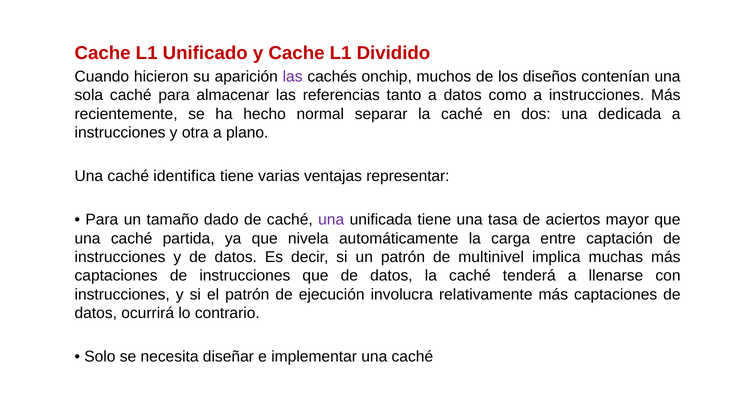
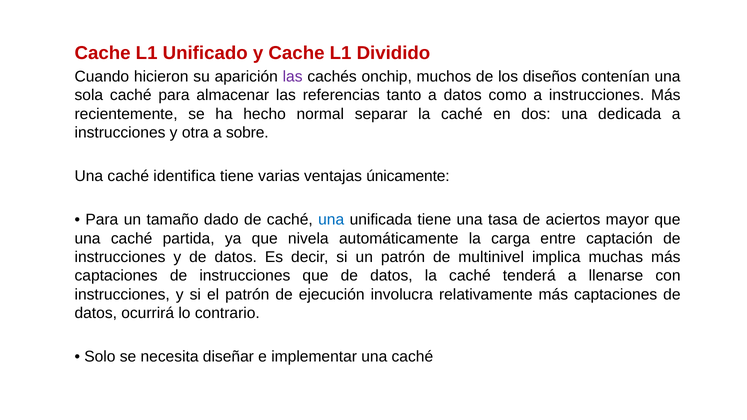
plano: plano -> sobre (247, 133)
representar: representar -> únicamente (408, 176)
una colour: purple -> blue (331, 220)
